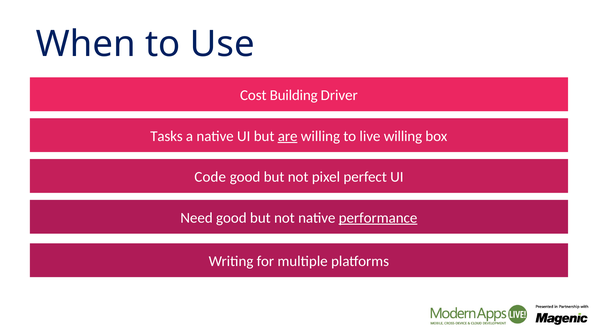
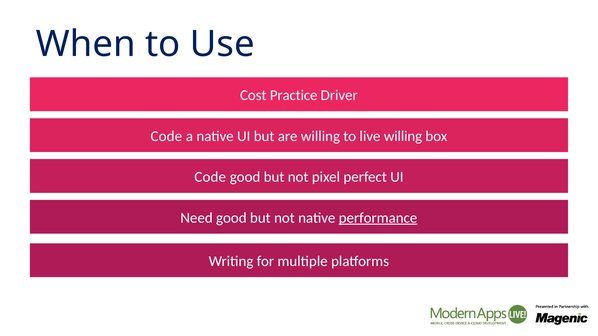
Building: Building -> Practice (294, 95)
Tasks: Tasks -> Code (166, 136)
are underline: present -> none (288, 136)
